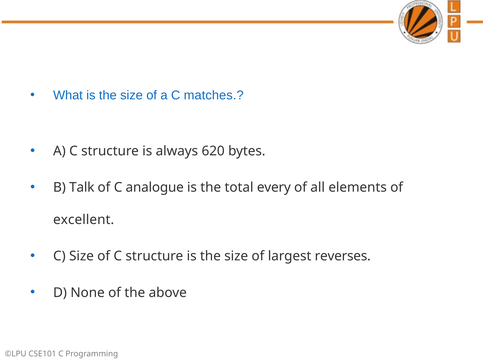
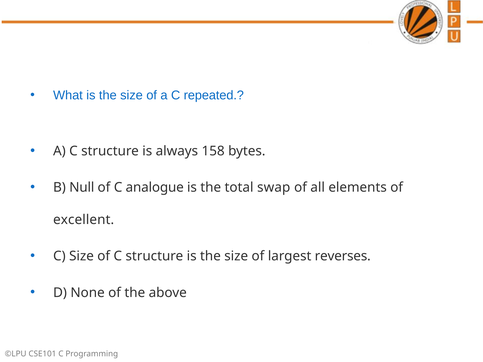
matches: matches -> repeated (214, 95)
620: 620 -> 158 (213, 151)
Talk: Talk -> Null (82, 188)
every: every -> swap (274, 188)
